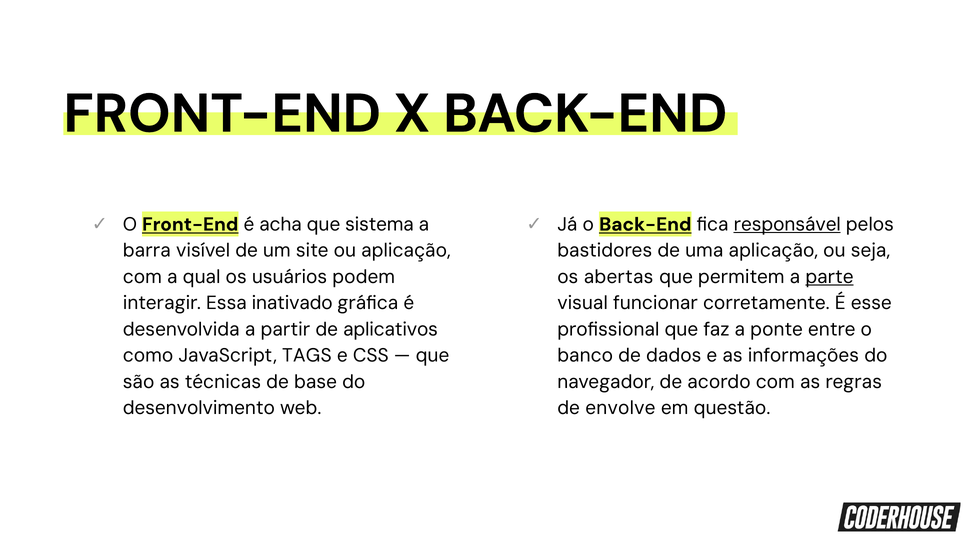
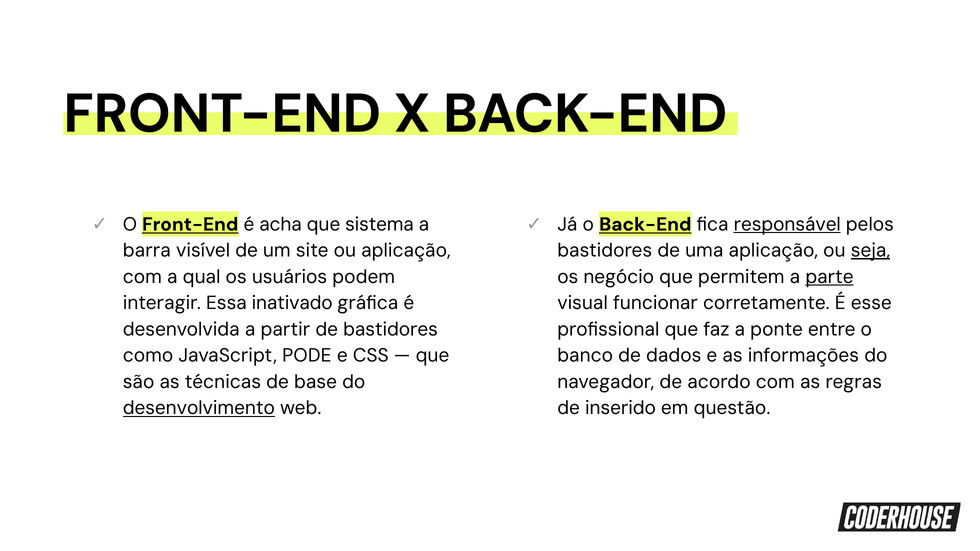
seja underline: none -> present (870, 251)
abertas: abertas -> negócio (619, 277)
de aplicativos: aplicativos -> bastidores (390, 330)
TAGS: TAGS -> PODE (307, 356)
desenvolvimento underline: none -> present (199, 408)
envolve: envolve -> inserido (621, 408)
